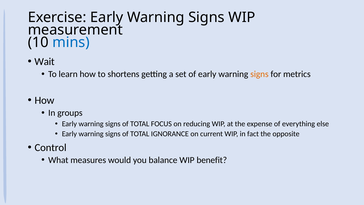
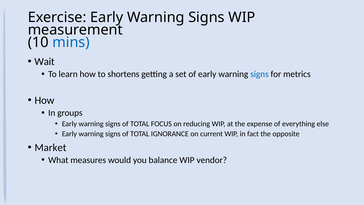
signs colour: orange -> blue (259, 74)
Control: Control -> Market (50, 147)
benefit: benefit -> vendor (212, 160)
